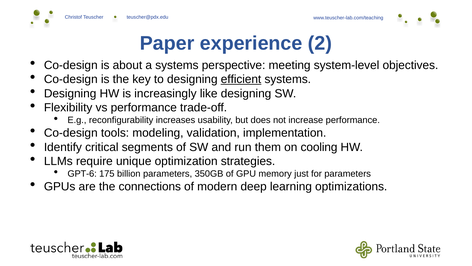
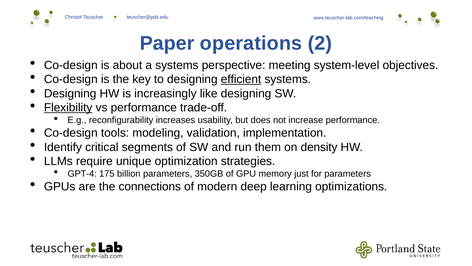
experience: experience -> operations (251, 43)
Flexibility underline: none -> present (68, 108)
cooling: cooling -> density (319, 147)
GPT-6: GPT-6 -> GPT-4 (82, 173)
